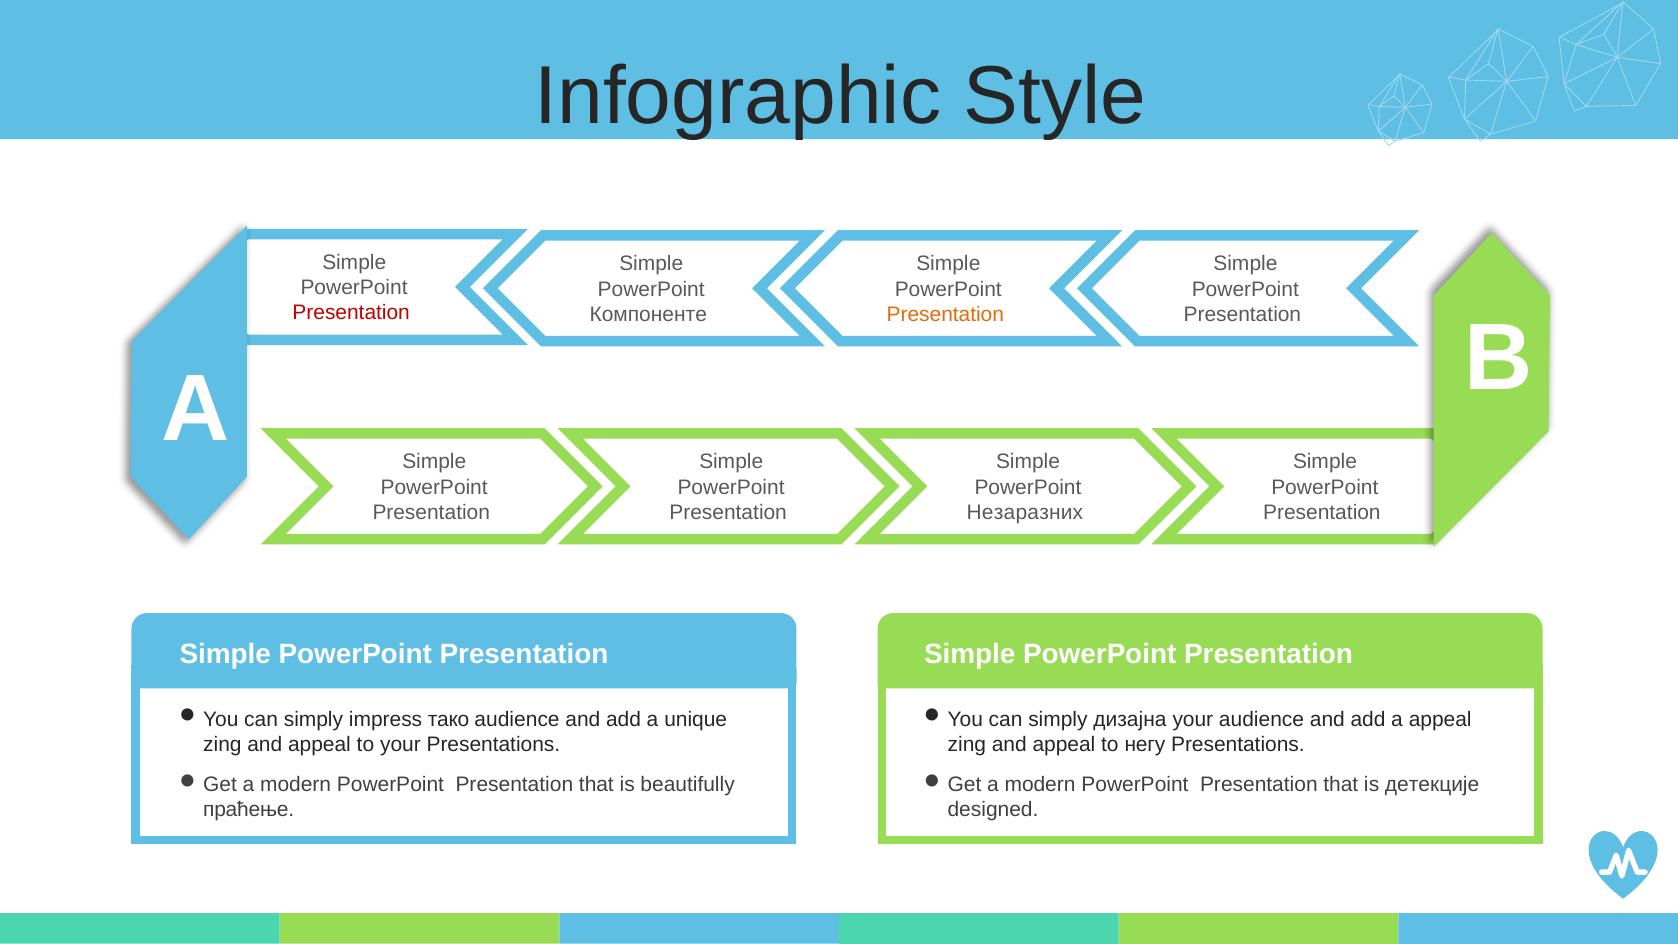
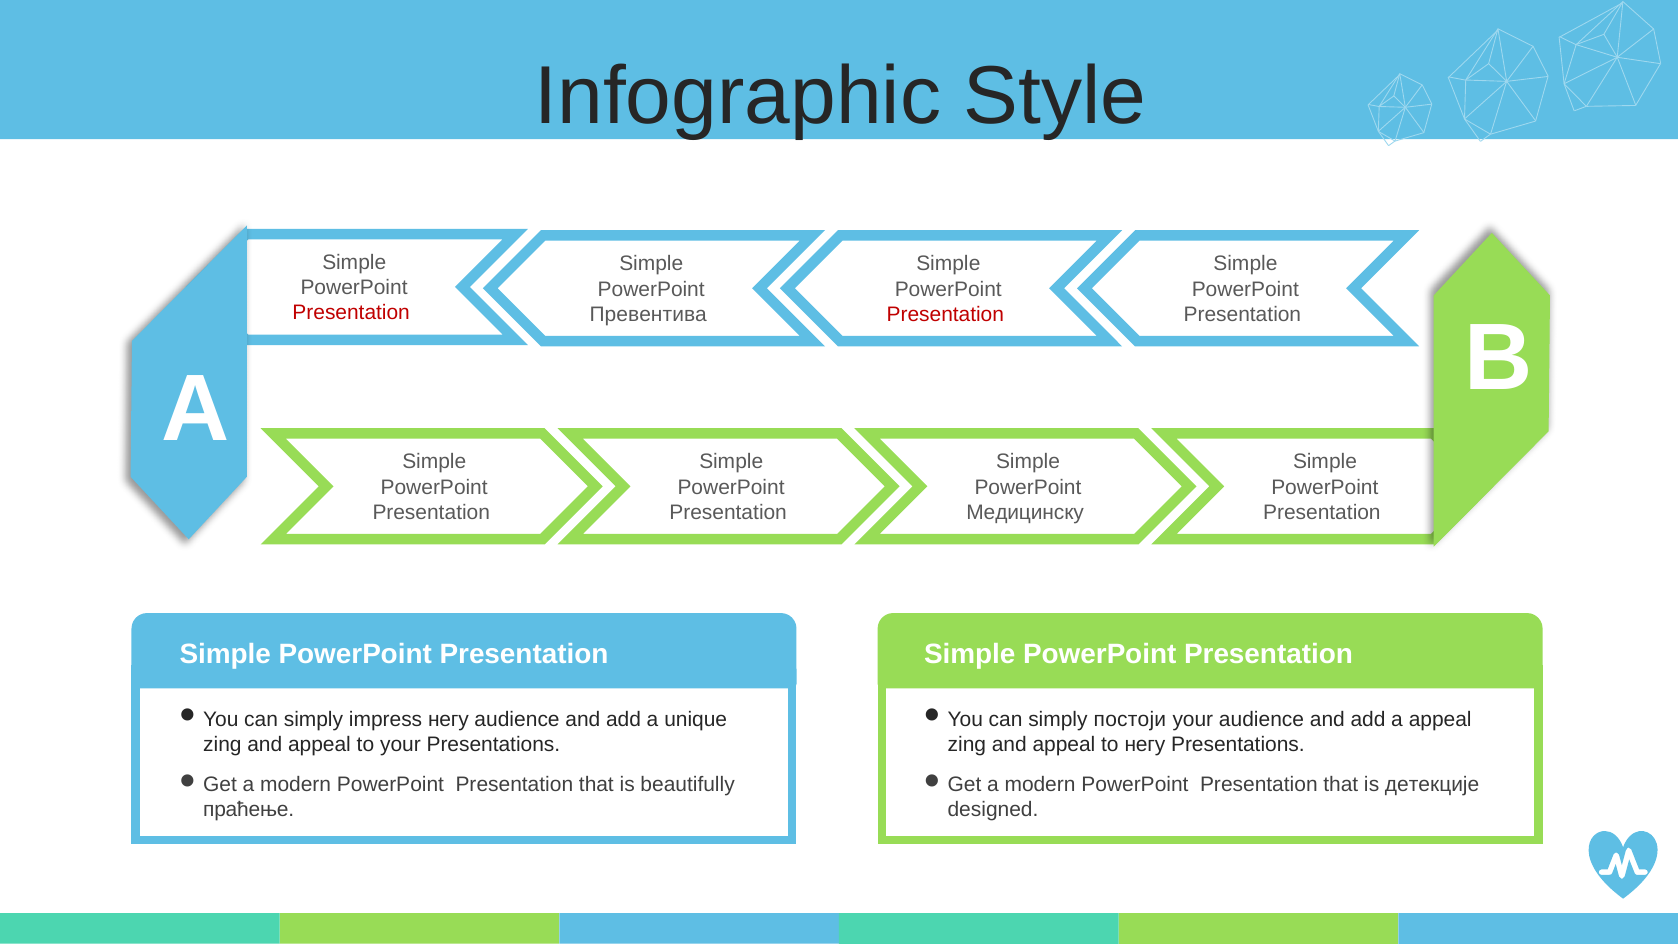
Компоненте: Компоненте -> Превентива (648, 314)
Presentation colour: orange -> red (945, 314)
Незаразних: Незаразних -> Медицинску (1025, 512)
impress тако: тако -> негу (448, 719)
дизајна: дизајна -> постоји (1130, 719)
